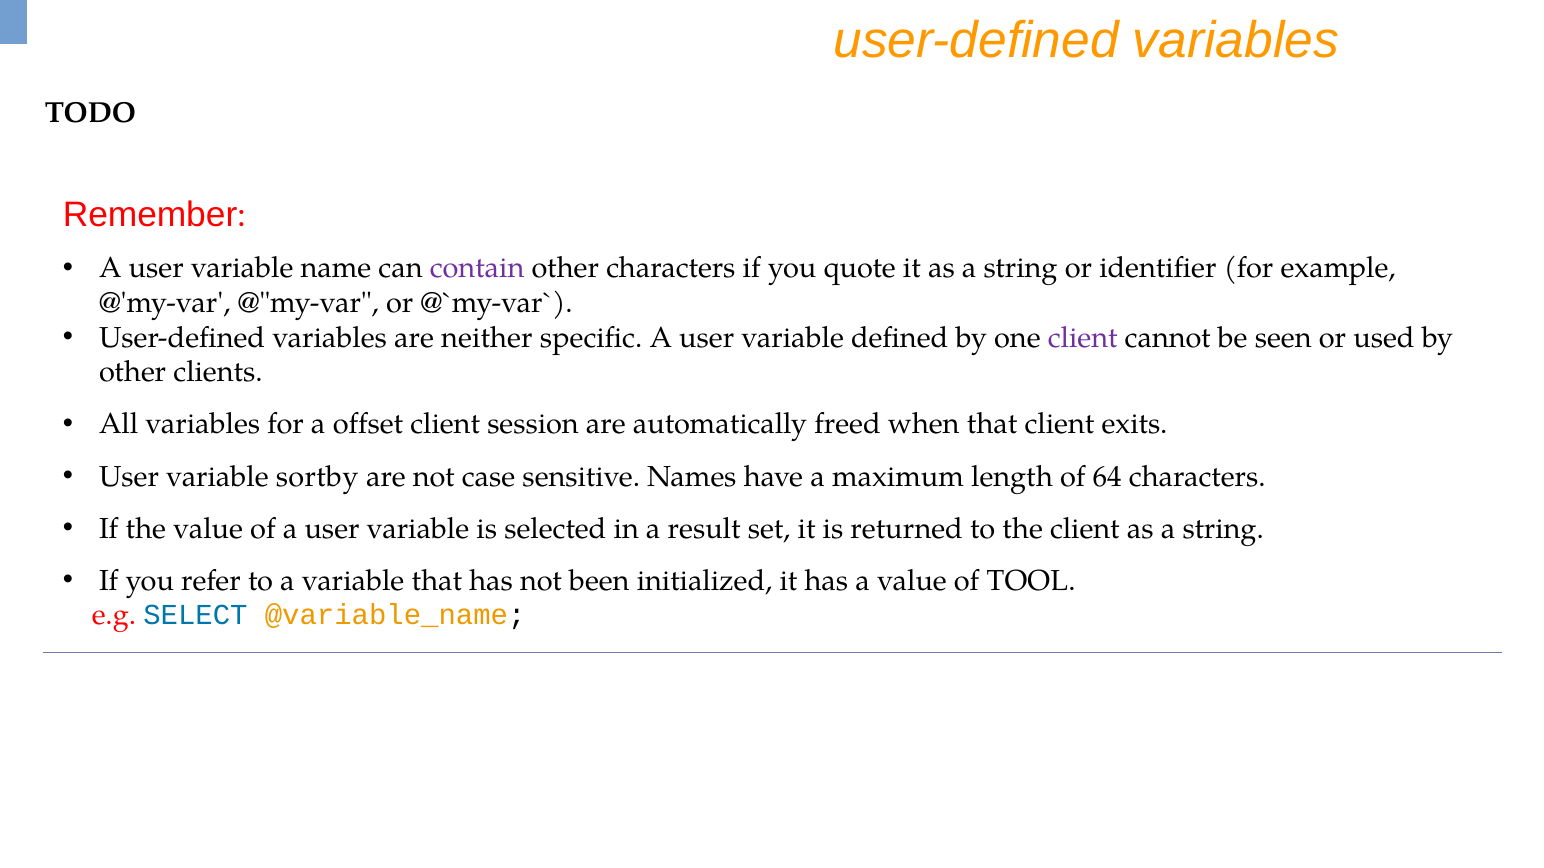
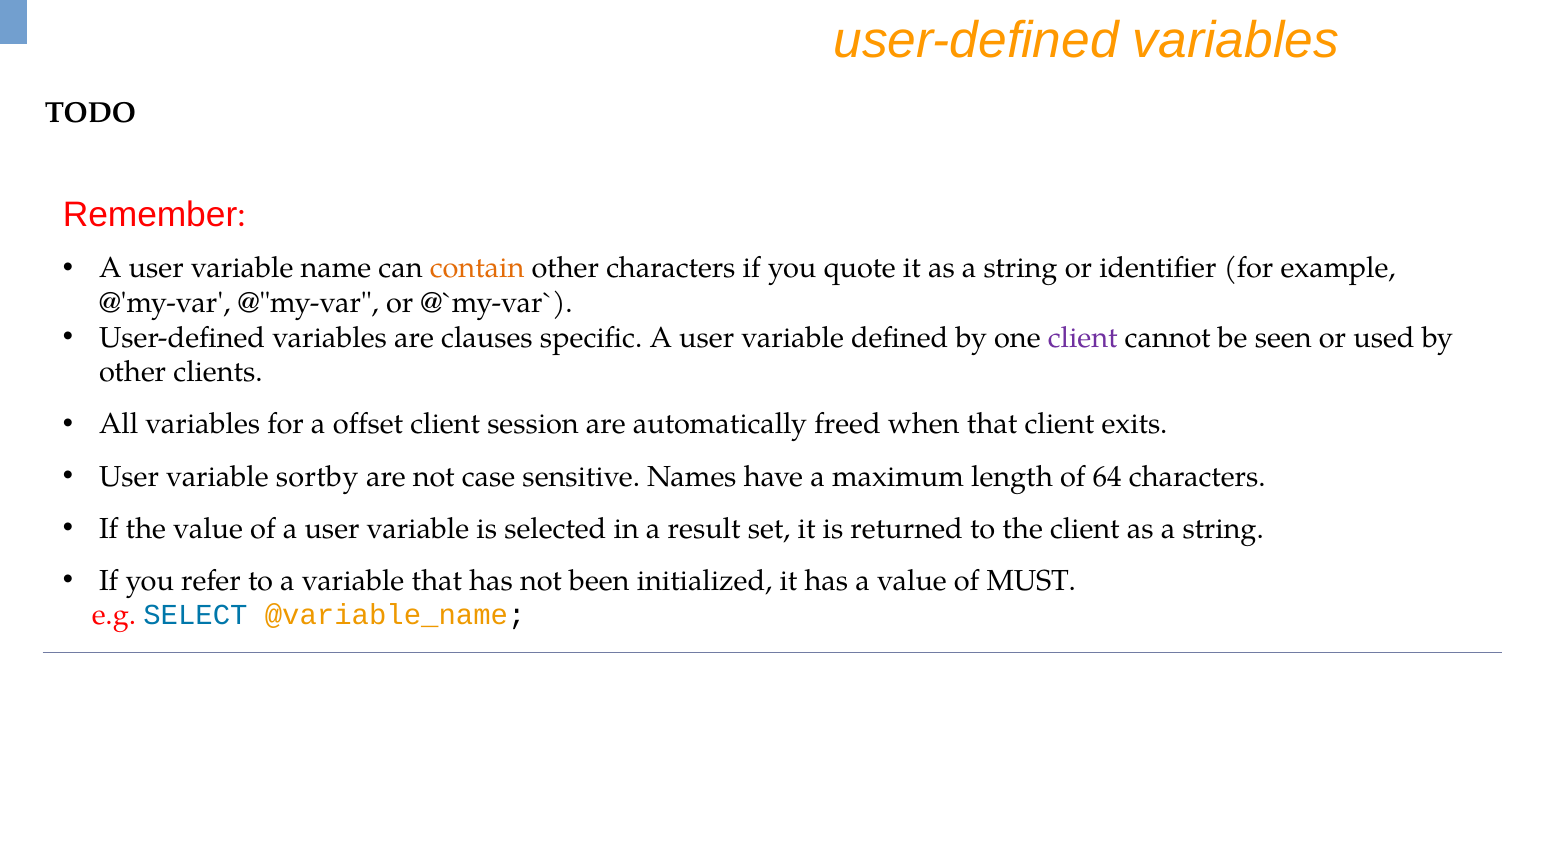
contain colour: purple -> orange (477, 268)
neither: neither -> clauses (487, 338)
TOOL: TOOL -> MUST (1031, 581)
